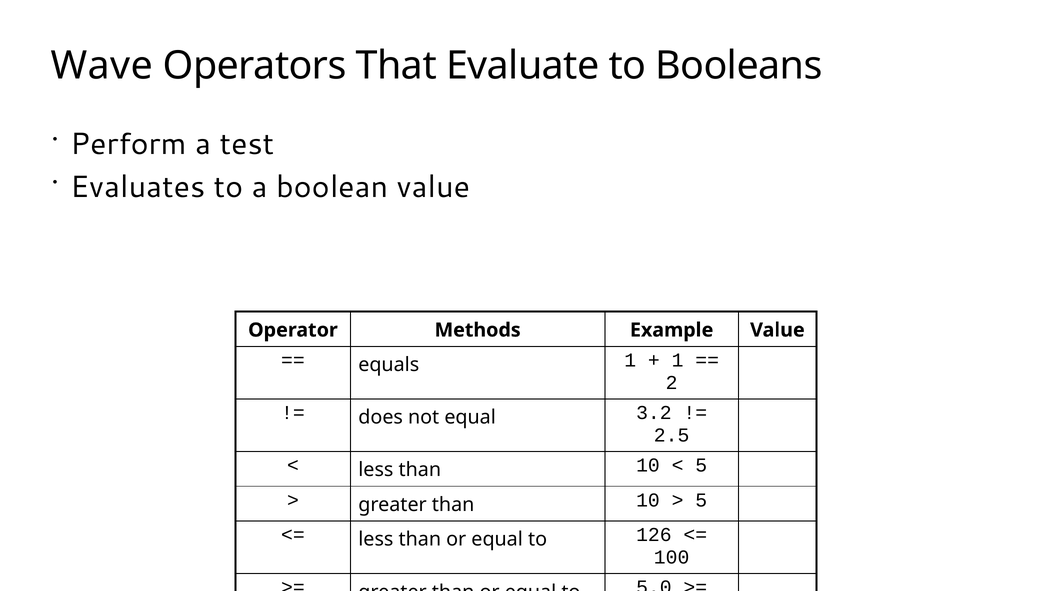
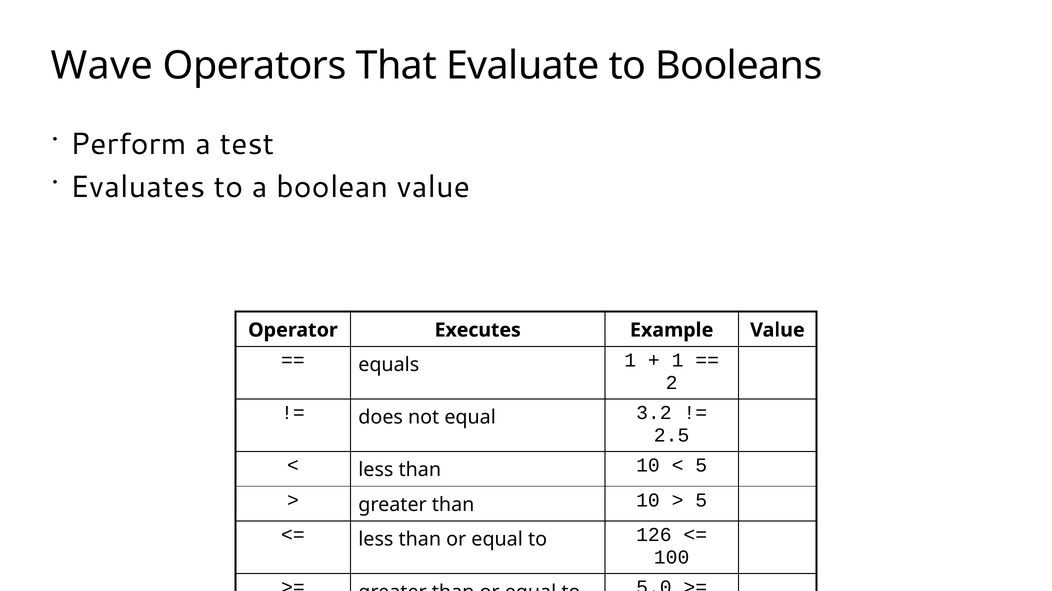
Methods: Methods -> Executes (478, 331)
